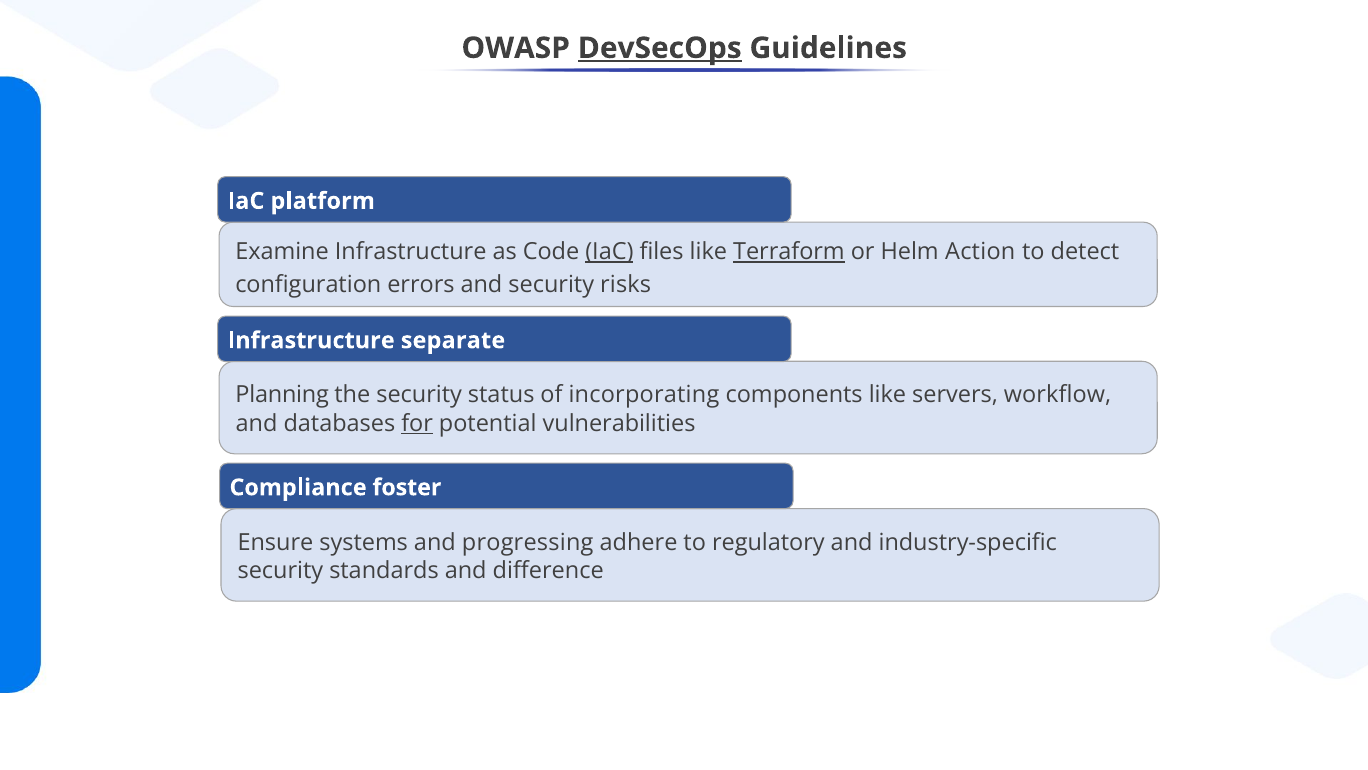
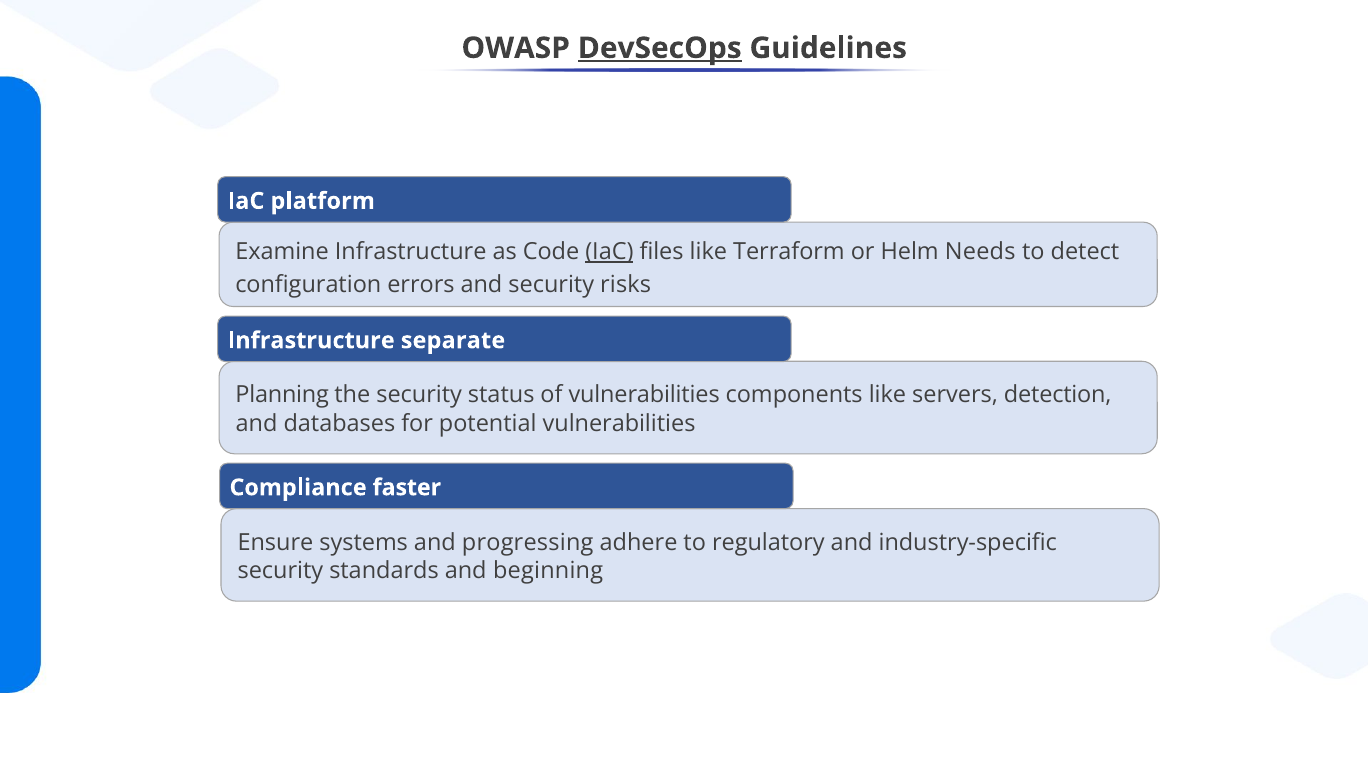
Terraform underline: present -> none (789, 252)
Action: Action -> Needs (980, 252)
of incorporating: incorporating -> vulnerabilities (644, 395)
workflow: workflow -> detection (1058, 395)
for underline: present -> none (417, 423)
foster: foster -> faster (407, 487)
difference: difference -> beginning (548, 570)
